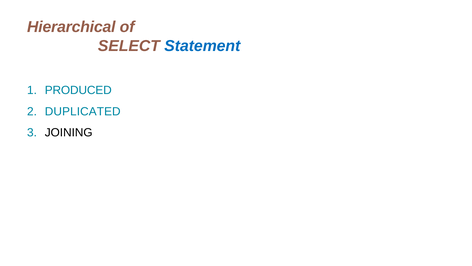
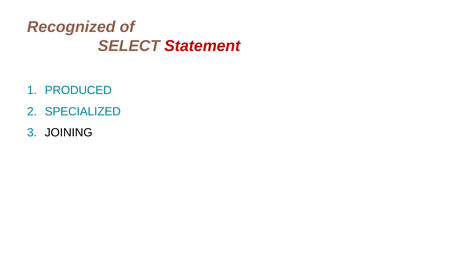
Hierarchical: Hierarchical -> Recognized (71, 27)
Statement colour: blue -> red (202, 46)
DUPLICATED: DUPLICATED -> SPECIALIZED (83, 111)
